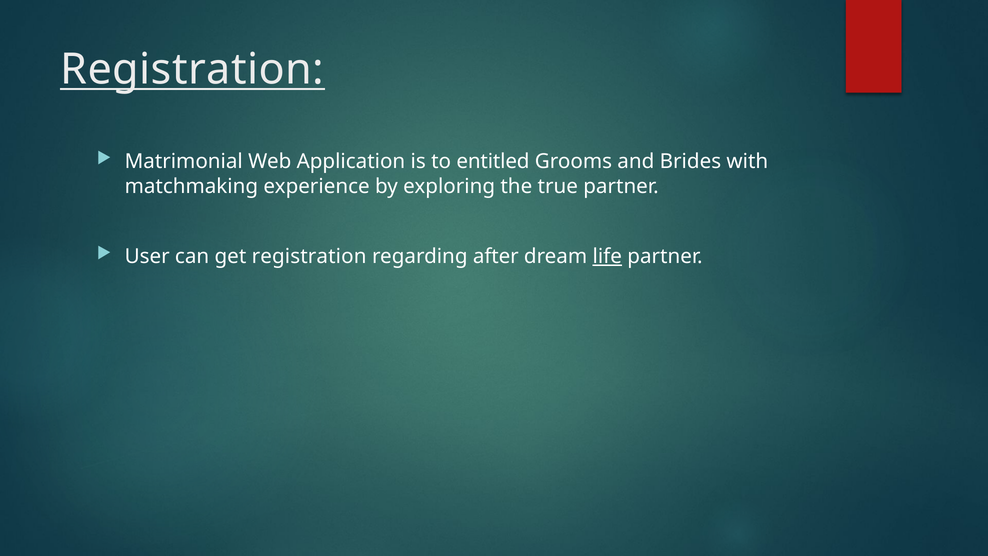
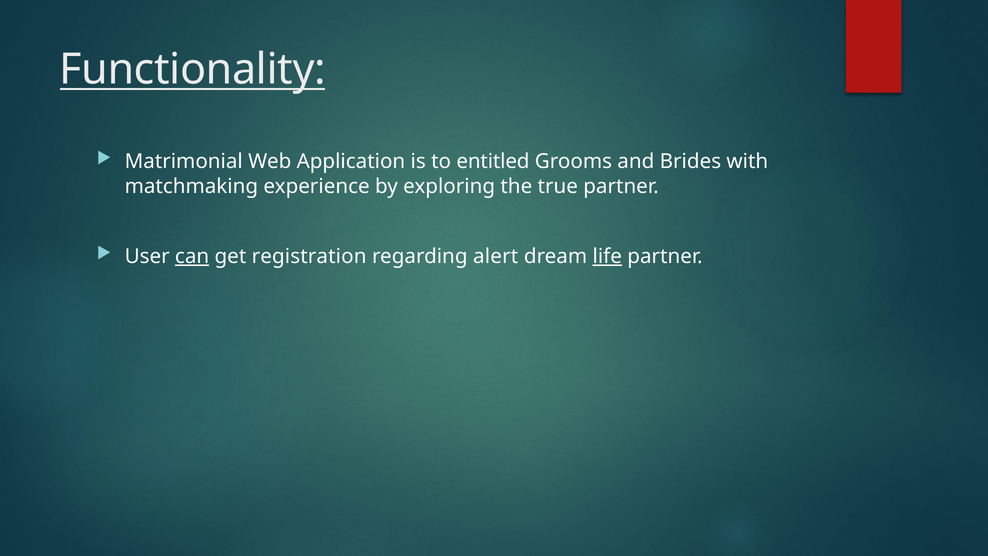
Registration: Registration -> Functionality (193, 69)
can underline: none -> present (192, 256)
after: after -> alert (496, 256)
